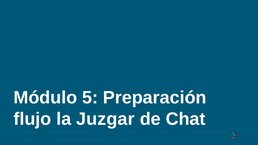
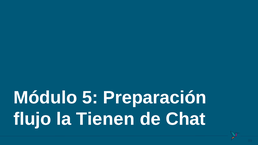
Juzgar: Juzgar -> Tienen (105, 119)
